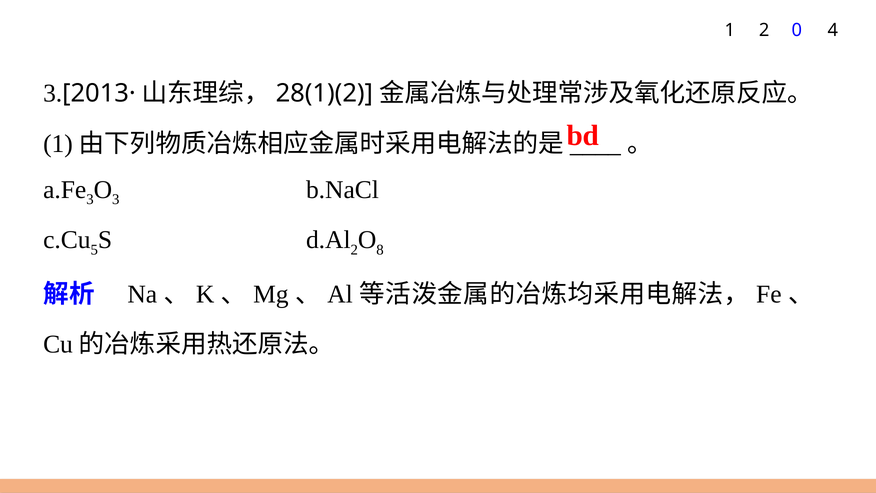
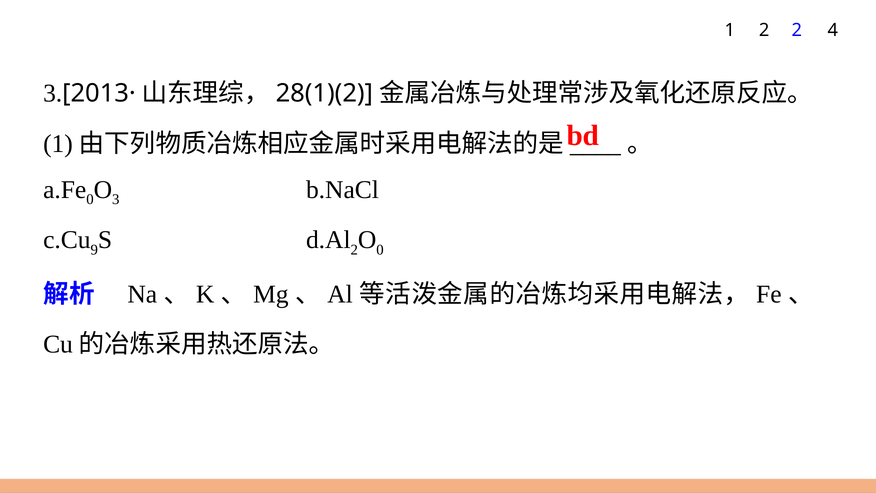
2 0: 0 -> 2 (797, 30)
3: 3 -> 0 (90, 200)
5: 5 -> 9 (94, 250)
8: 8 -> 0 (380, 250)
